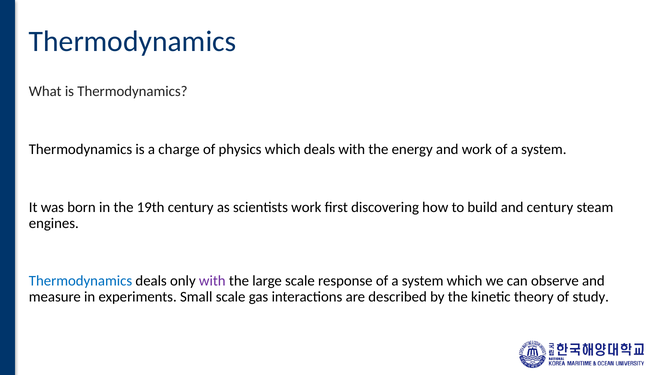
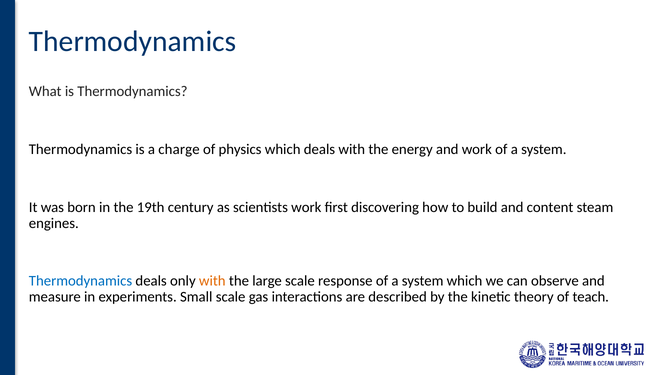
and century: century -> content (550, 207)
with colour: purple -> orange (212, 281)
study: study -> teach (591, 297)
